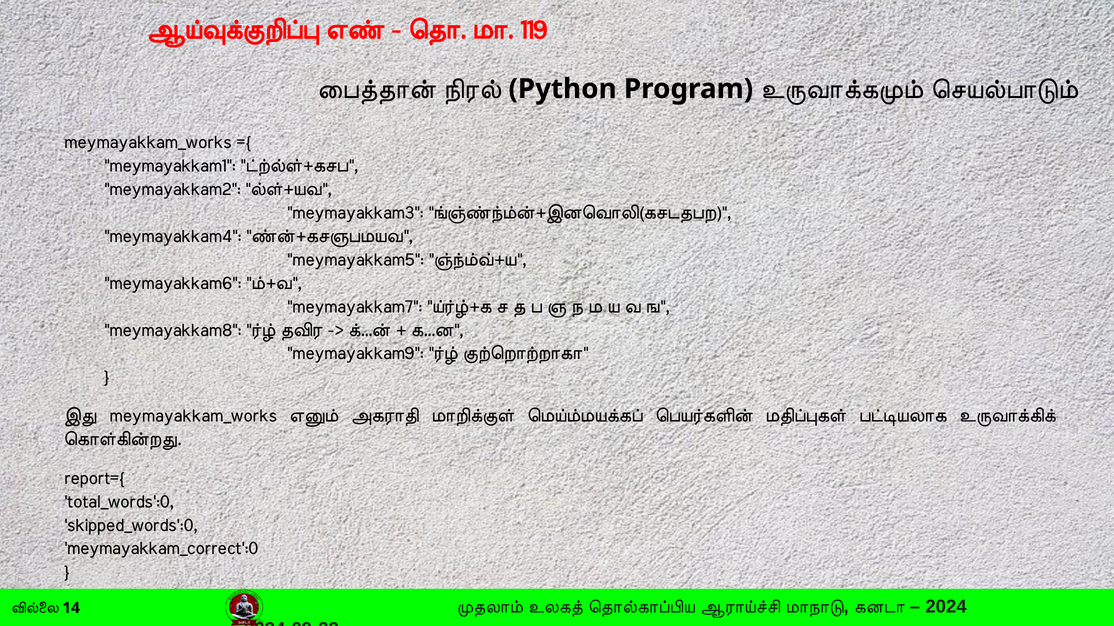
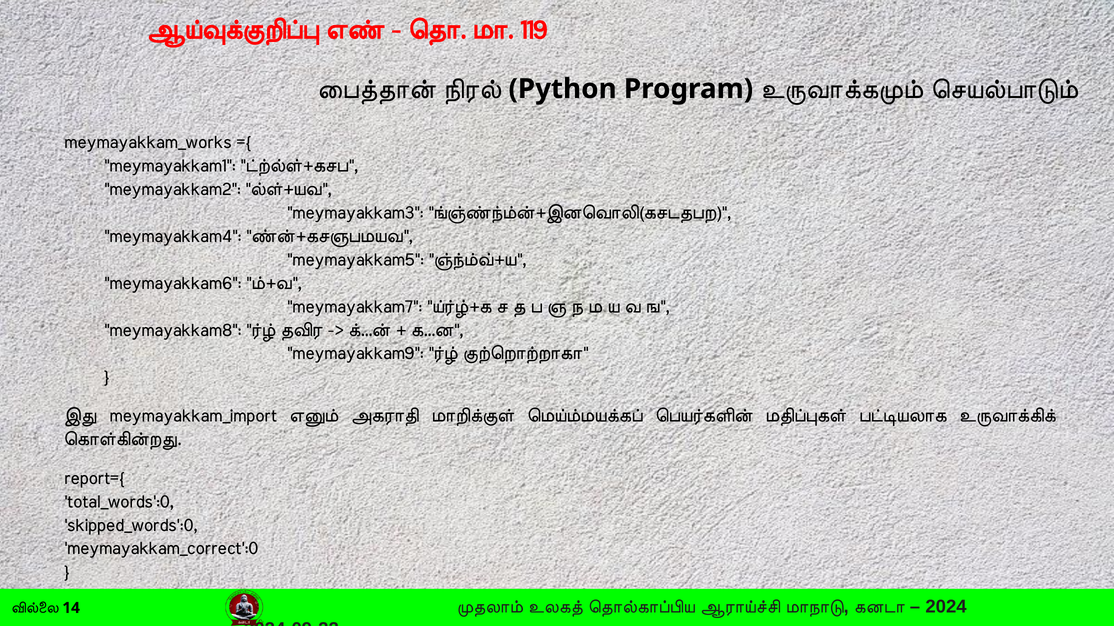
meymayakkam_works: meymayakkam_works -> meymayakkam_import (193, 417)
